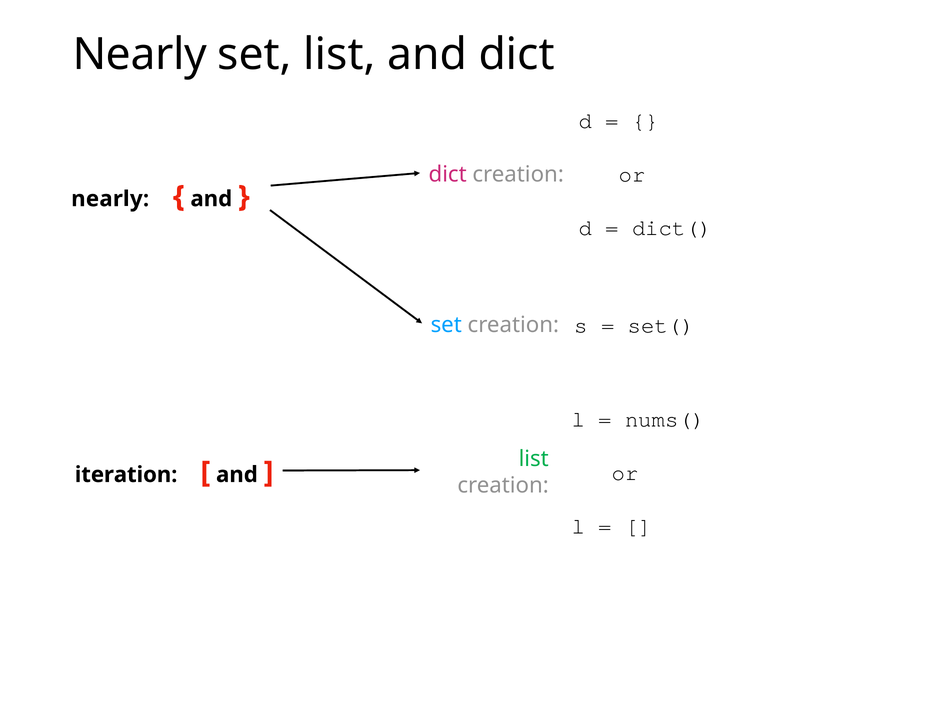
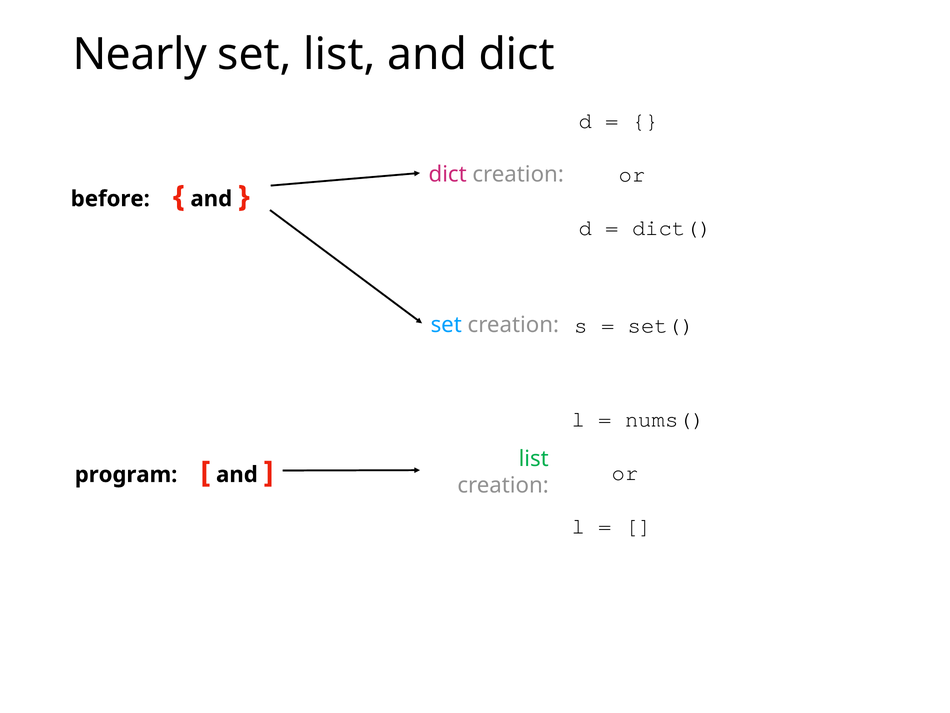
nearly: nearly -> before (110, 199)
iteration: iteration -> program (126, 474)
